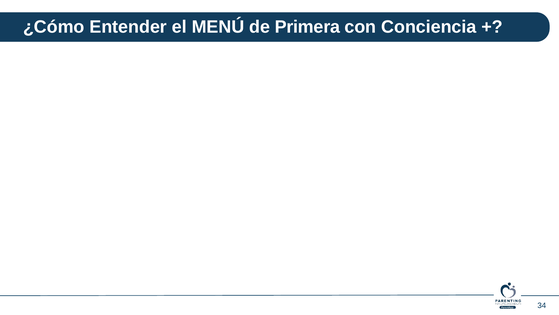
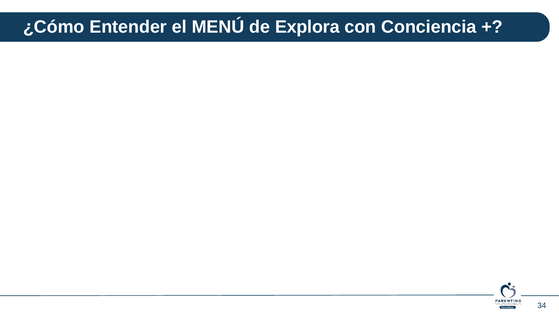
Primera: Primera -> Explora (307, 27)
